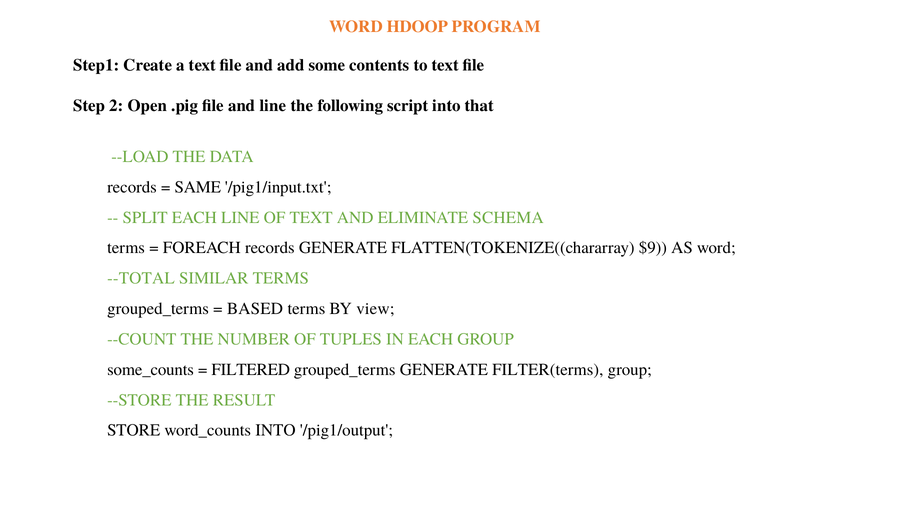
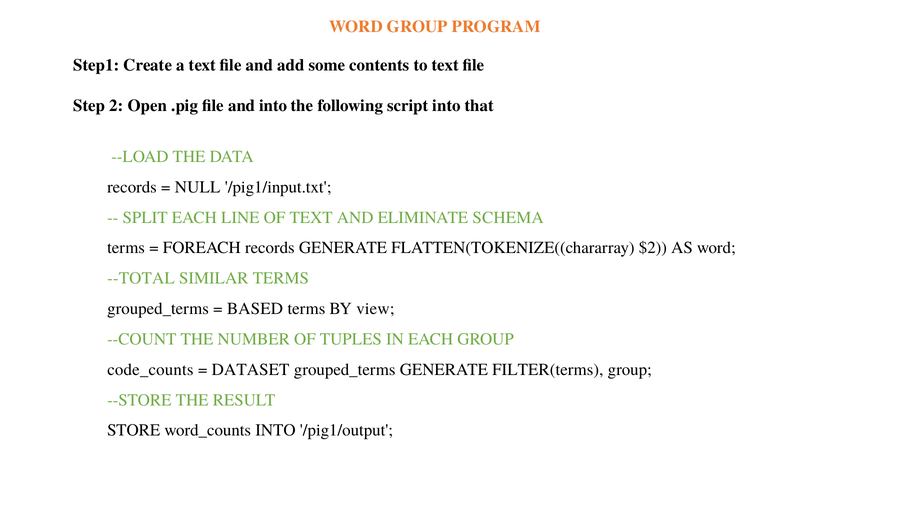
WORD HDOOP: HDOOP -> GROUP (417, 27)
and line: line -> into (273, 106)
SAME: SAME -> NULL (198, 187)
$9: $9 -> $2 (653, 248)
some_counts: some_counts -> code_counts (150, 369)
FILTERED: FILTERED -> DATASET (251, 369)
